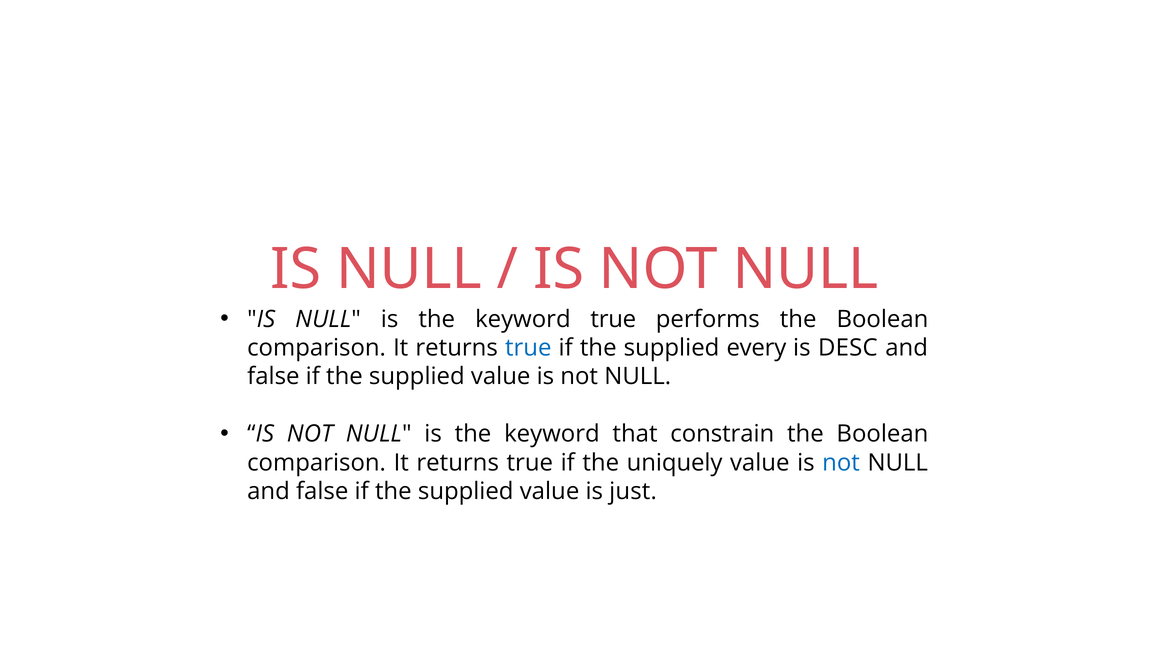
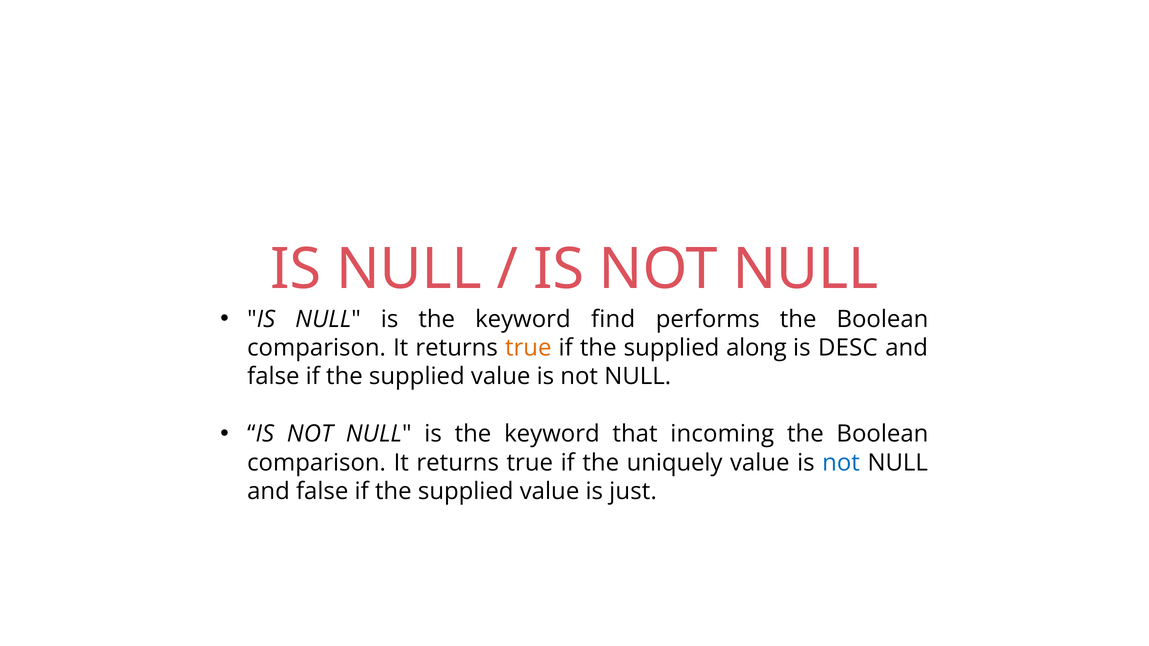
keyword true: true -> find (613, 319)
true colour: blue -> orange (528, 348)
every: every -> along (756, 348)
constrain: constrain -> incoming (722, 434)
